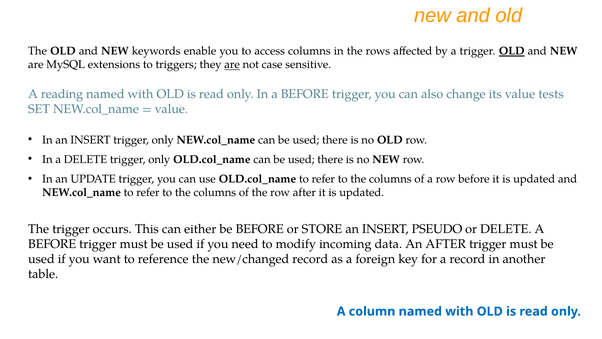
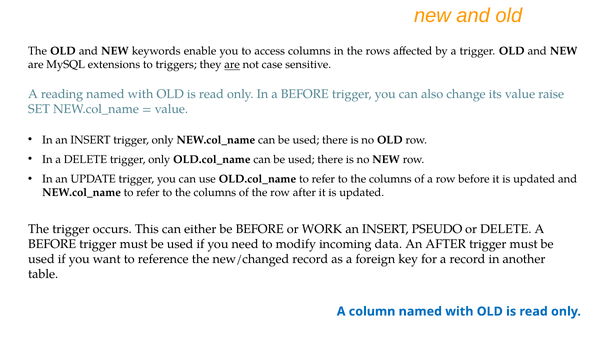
OLD underline: present -> none (512, 51)
tests: tests -> raise (551, 94)
STORE: STORE -> WORK (322, 229)
